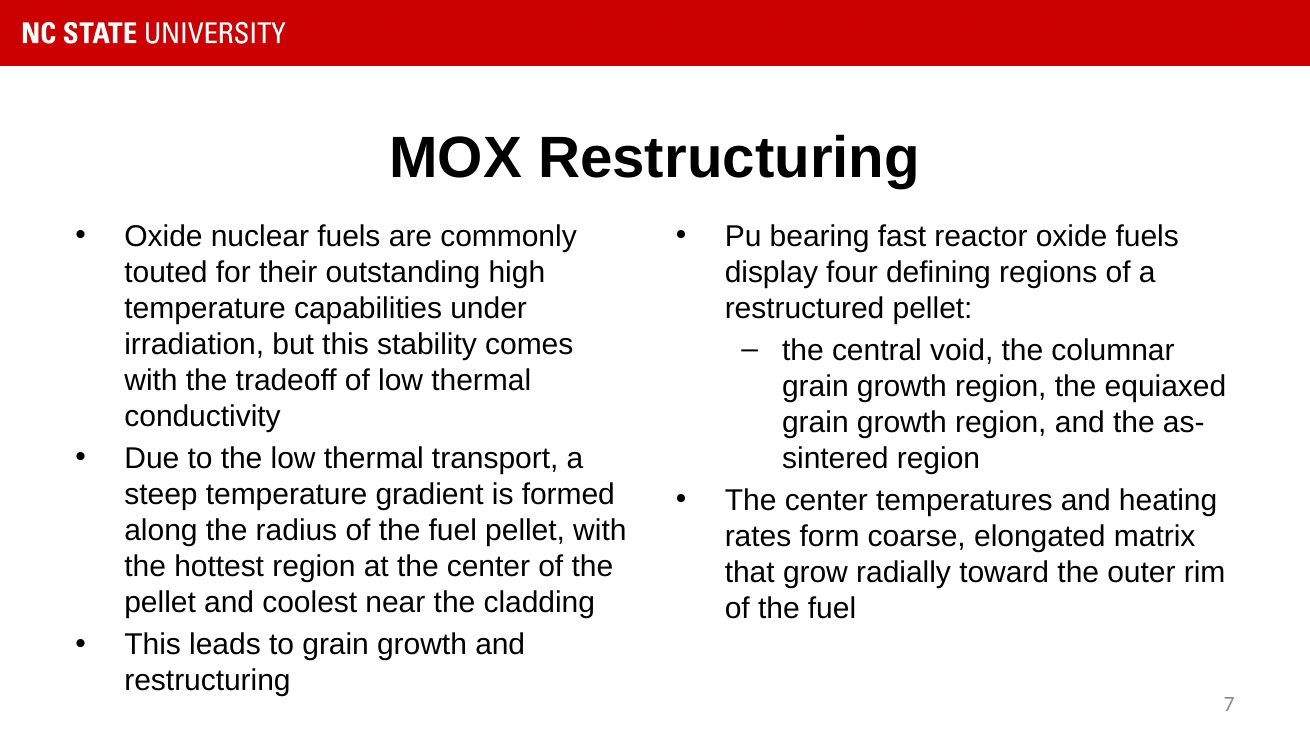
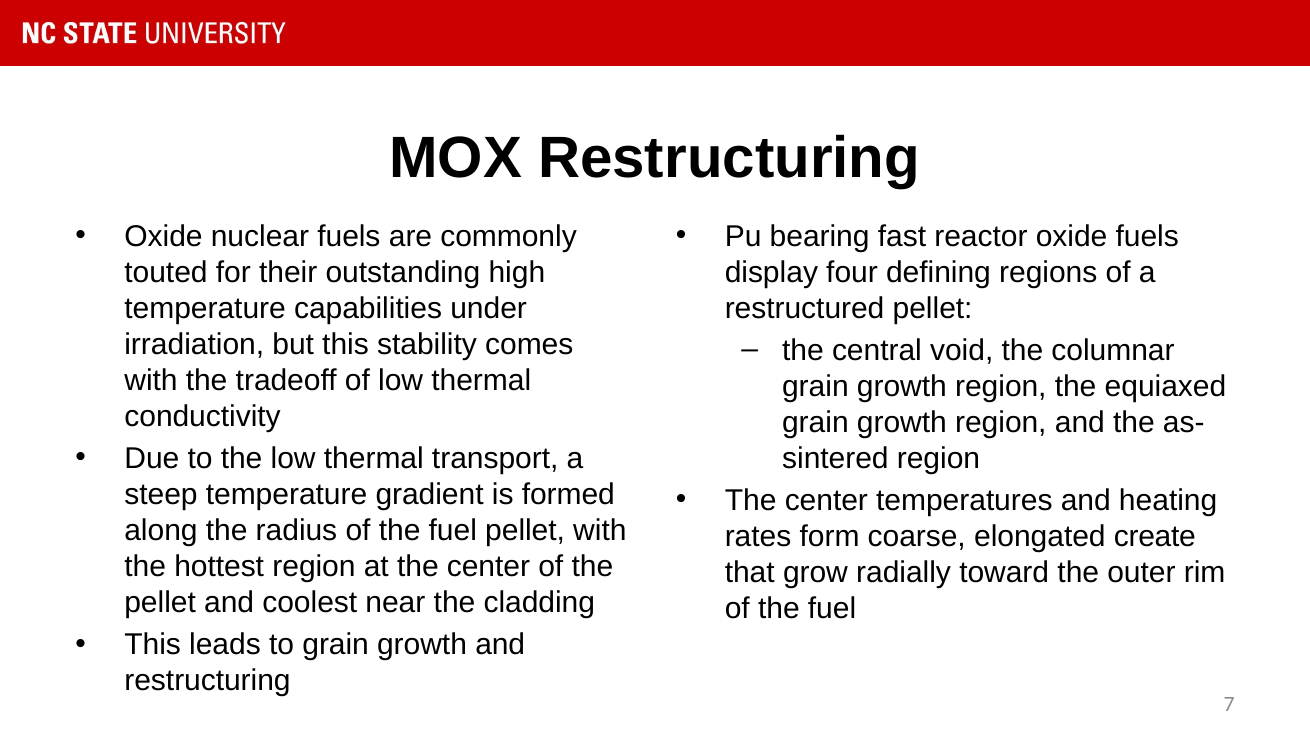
matrix: matrix -> create (1155, 537)
